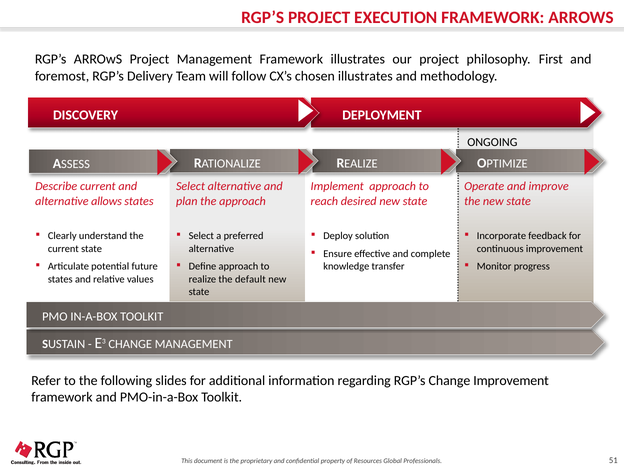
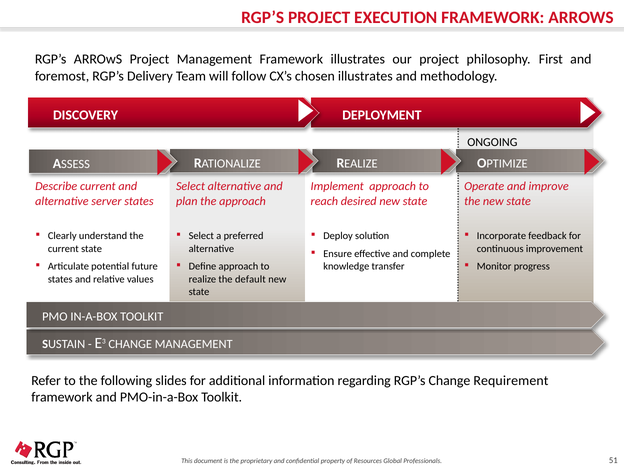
allows: allows -> server (106, 201)
Change Improvement: Improvement -> Requirement (511, 380)
